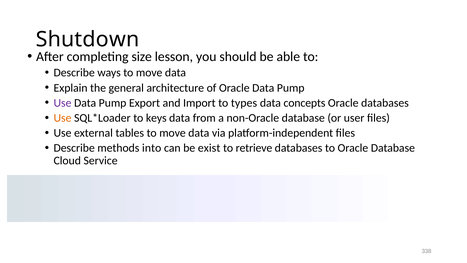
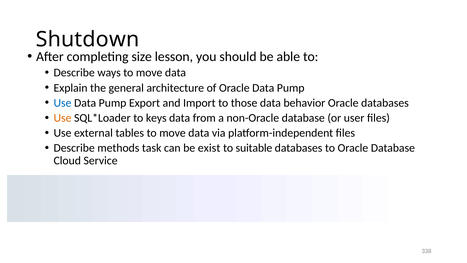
Use colour: purple -> blue (63, 103)
types: types -> those (244, 103)
concepts: concepts -> behavior (304, 103)
into: into -> task (152, 148)
retrieve: retrieve -> suitable (254, 148)
